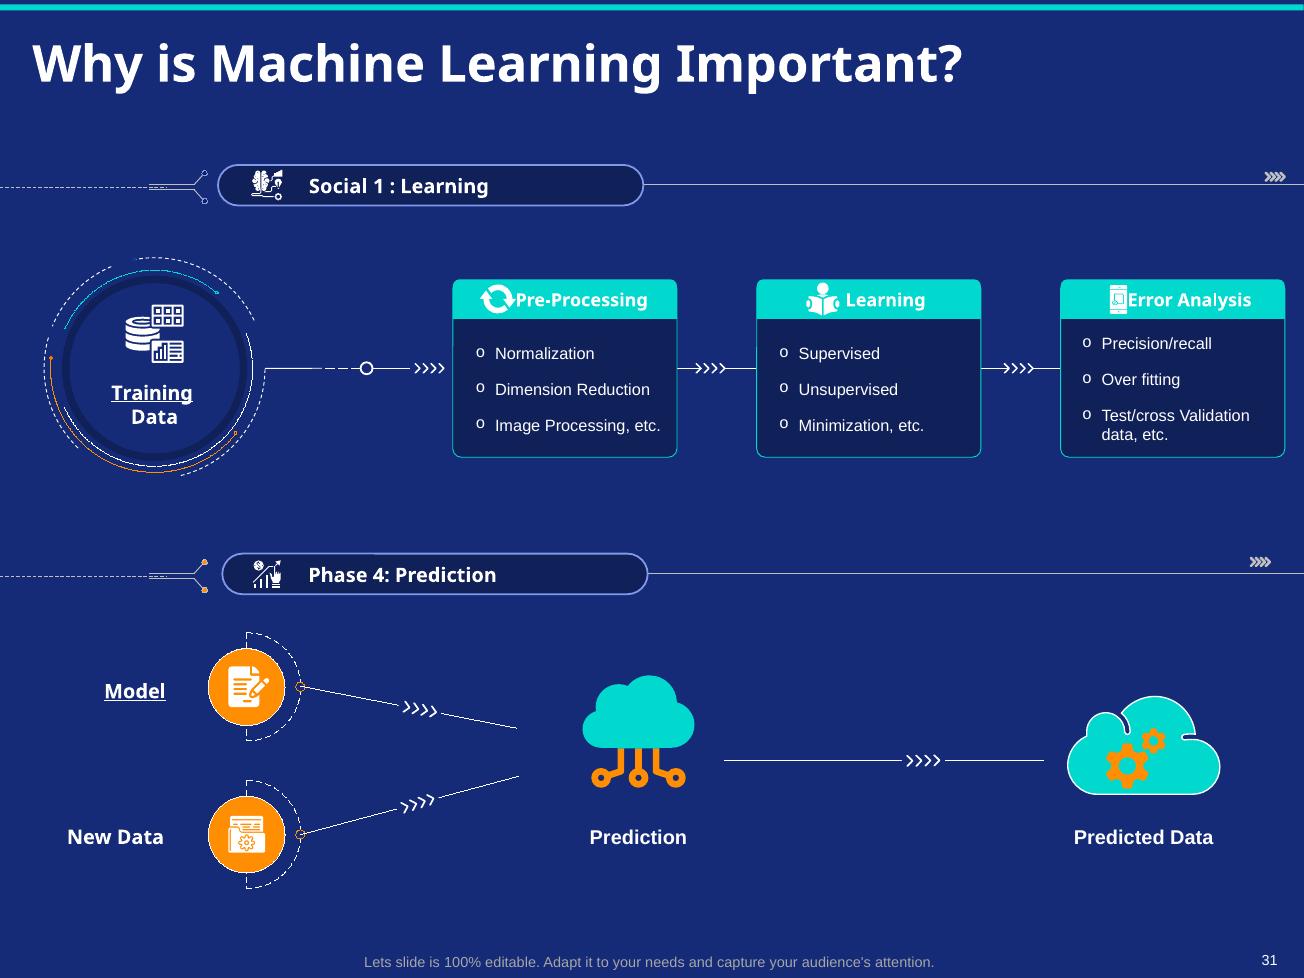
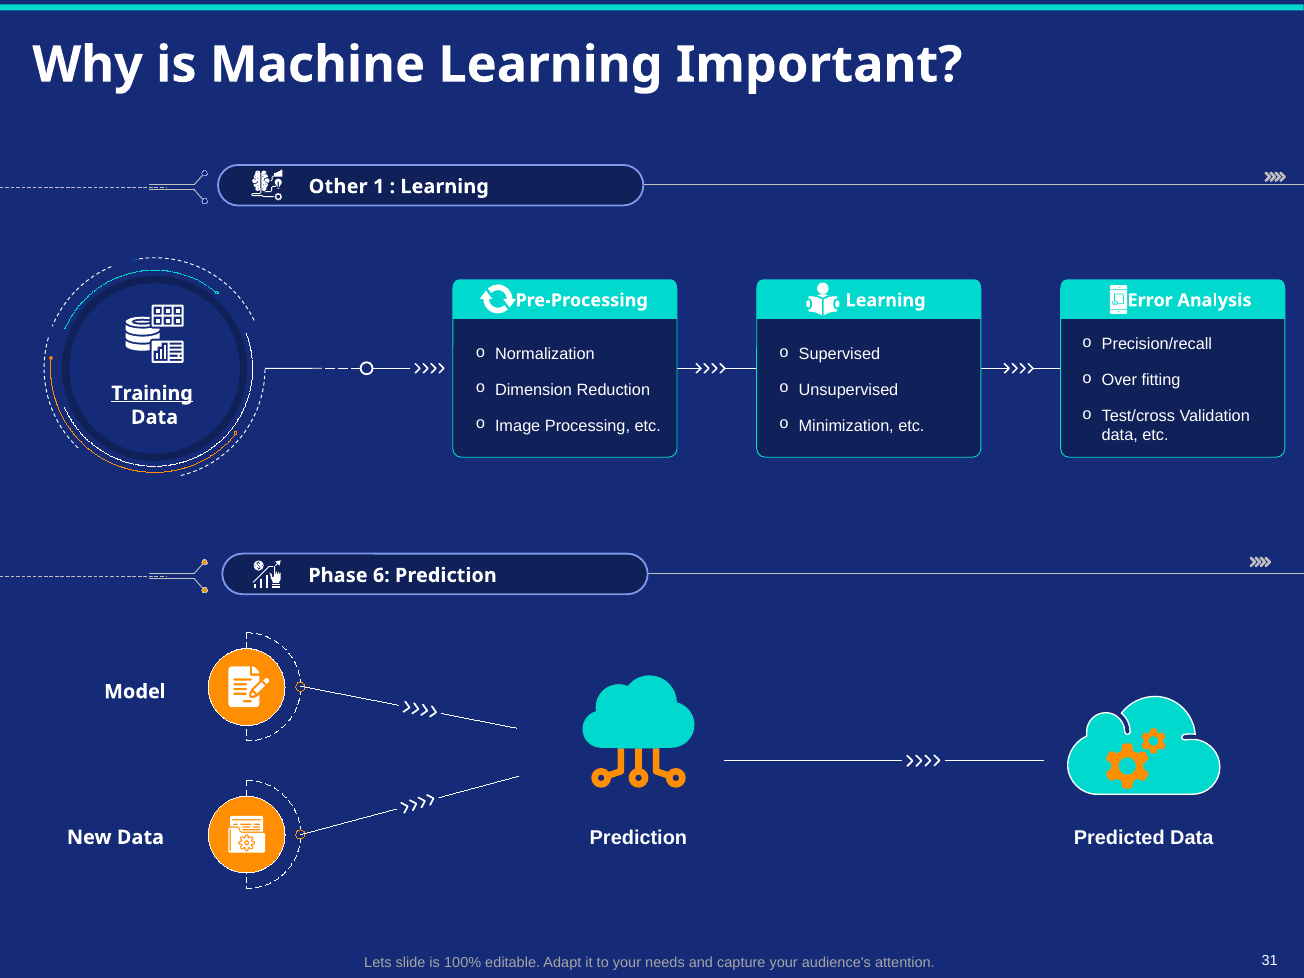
Social: Social -> Other (338, 187)
4: 4 -> 6 (381, 575)
Model underline: present -> none (135, 692)
